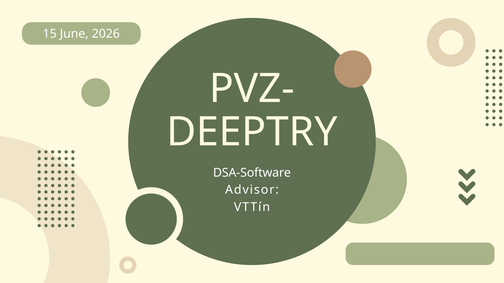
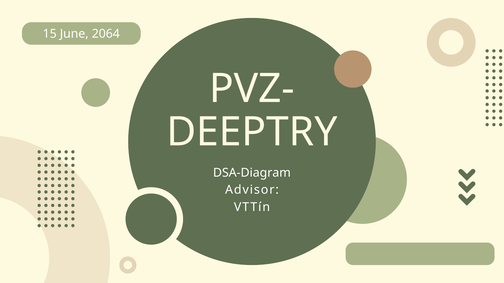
2026: 2026 -> 2064 (106, 34)
DSA-Software: DSA-Software -> DSA-Diagram (252, 173)
